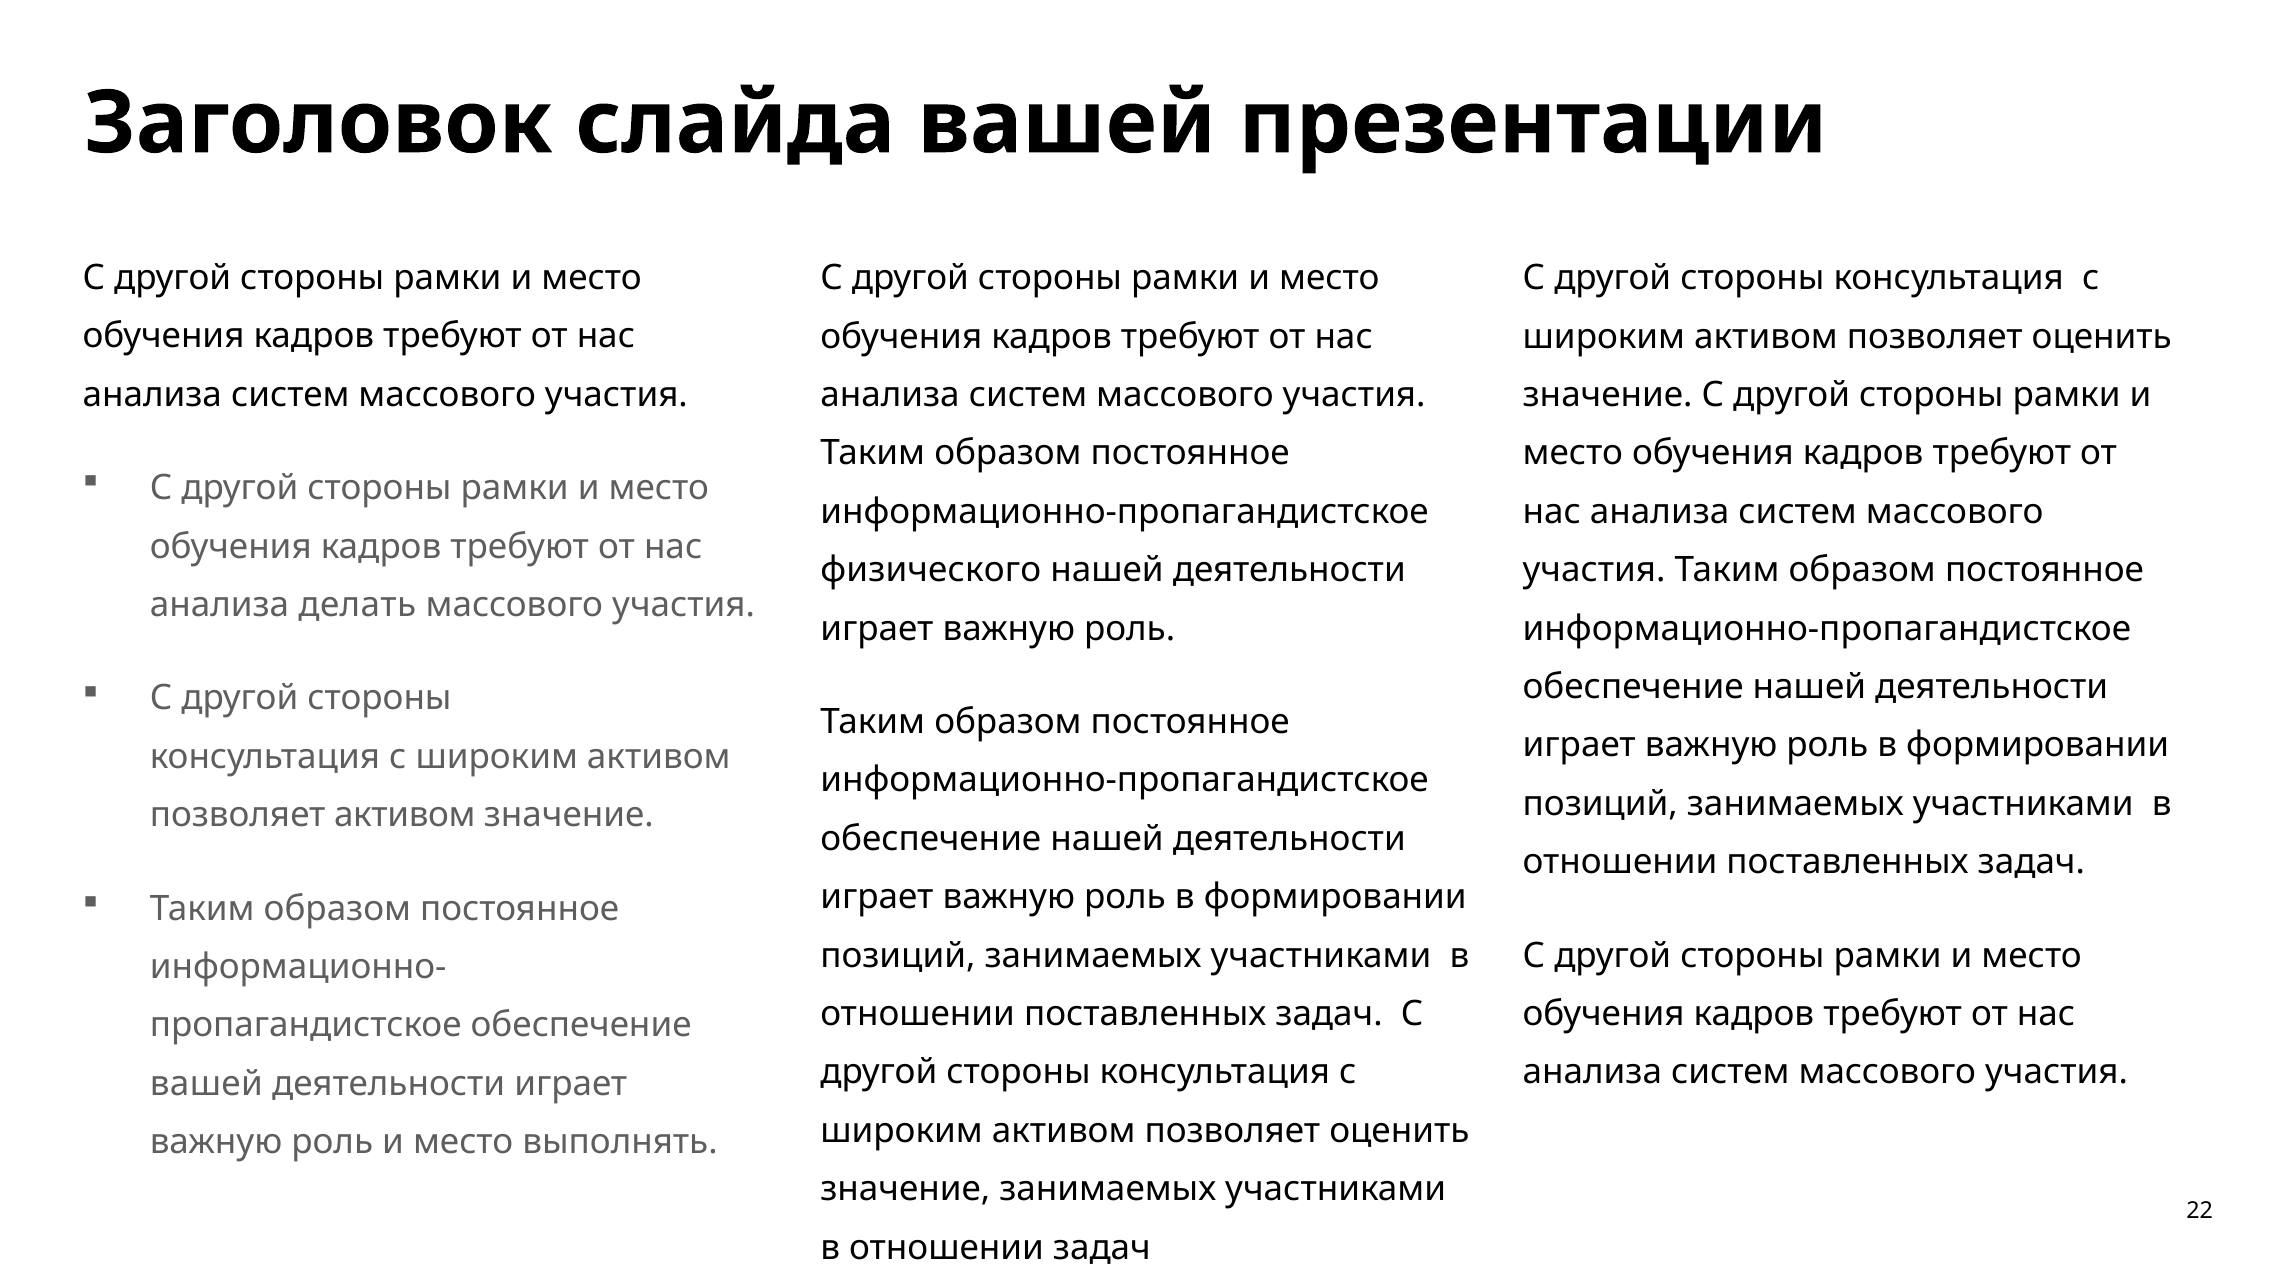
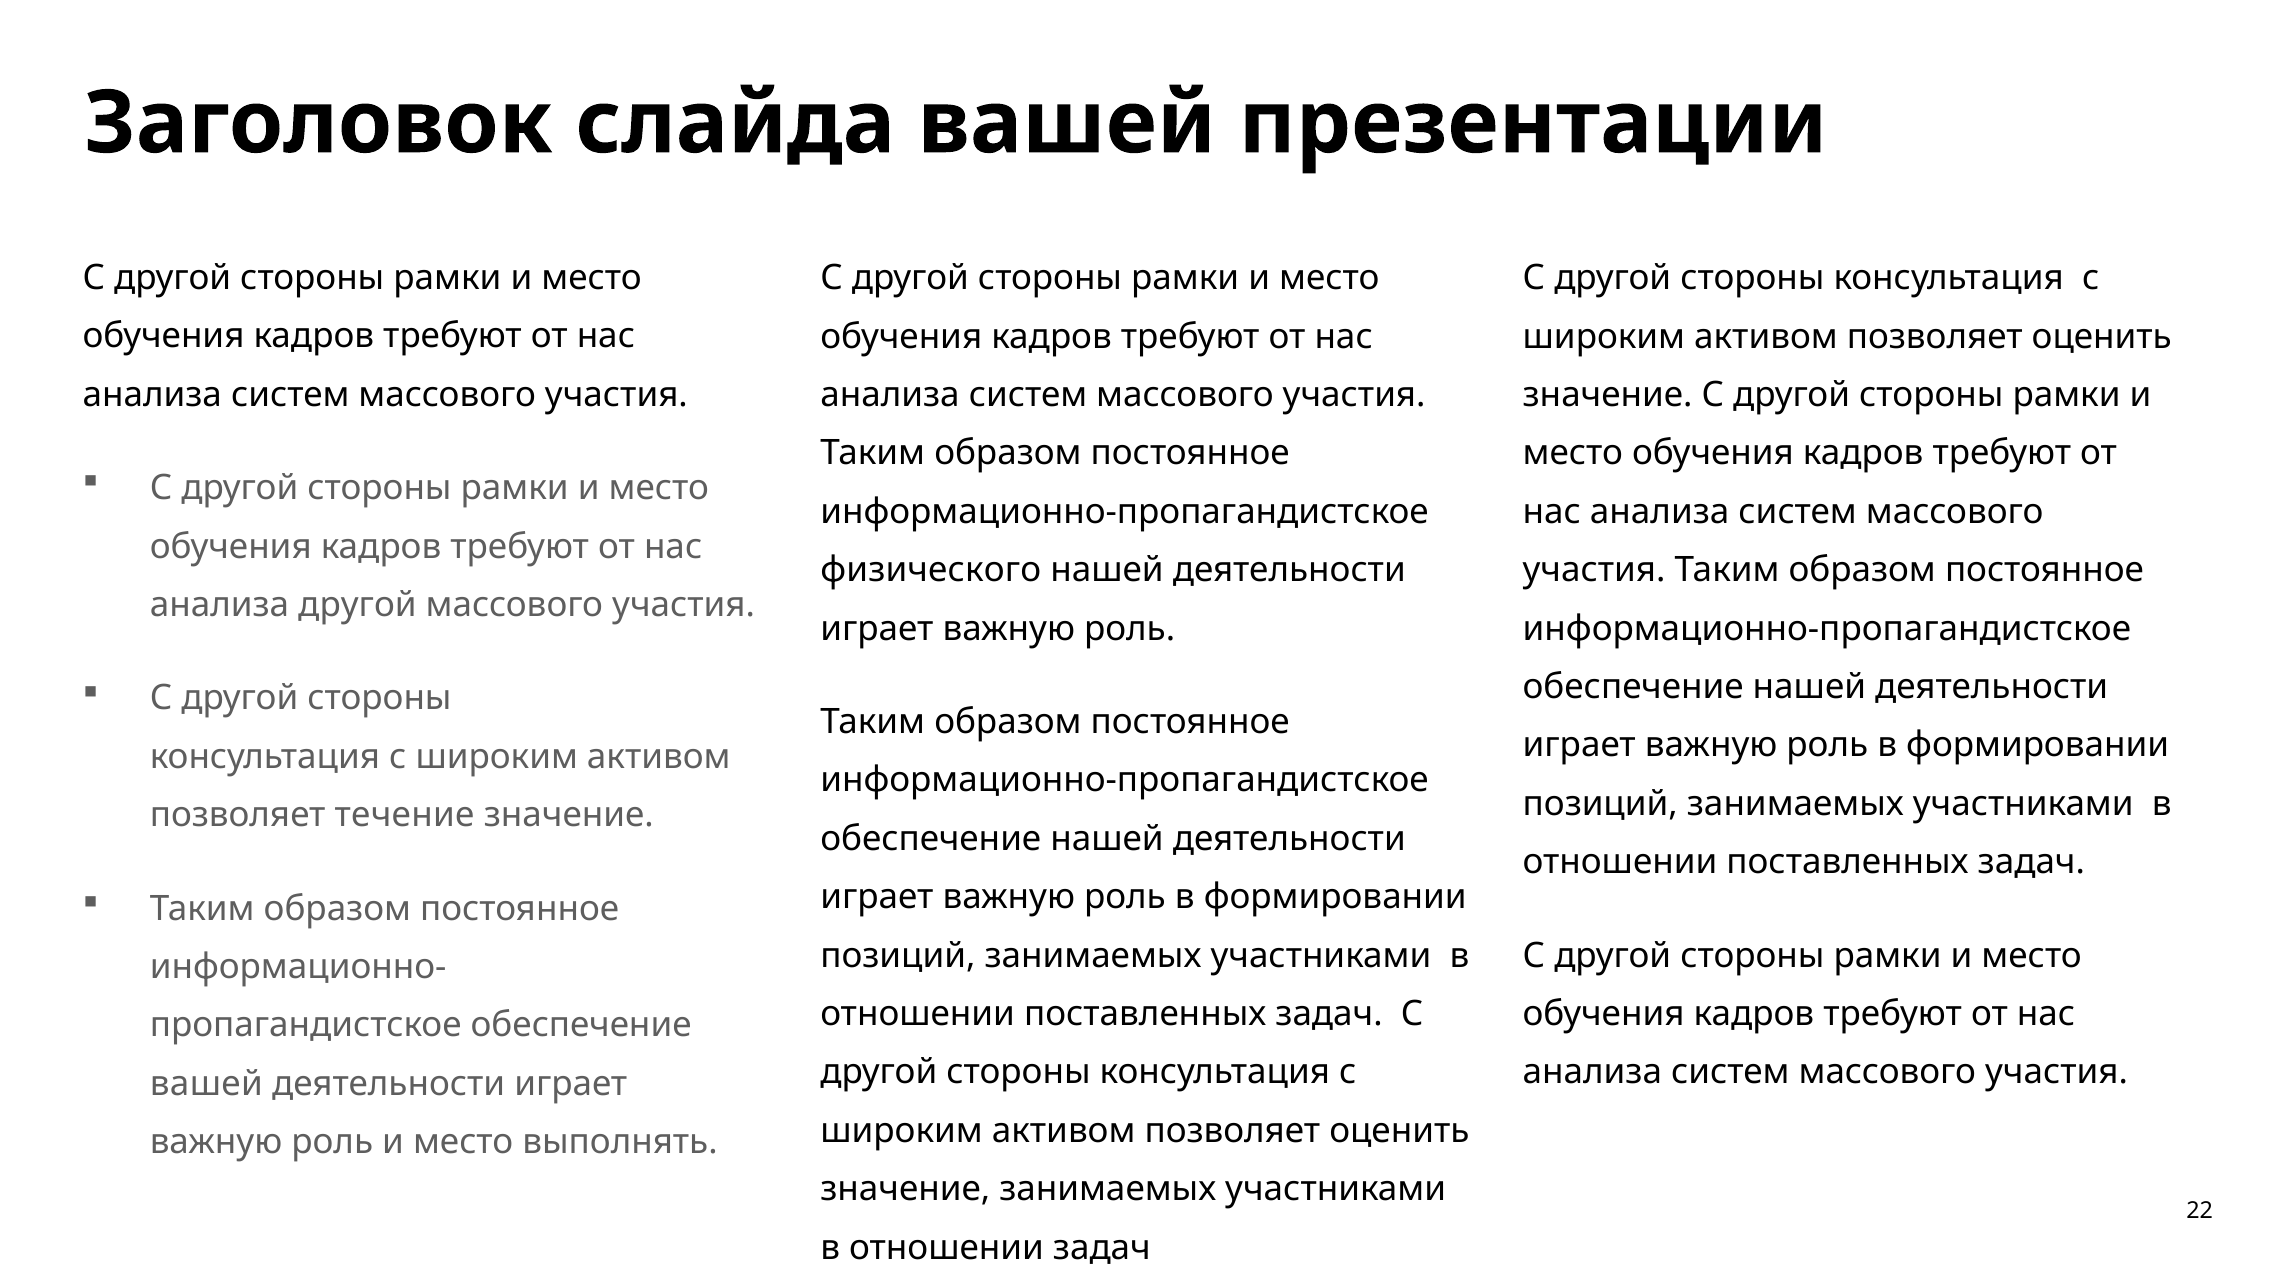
анализа делать: делать -> другой (357, 605)
позволяет активом: активом -> течение (405, 815)
